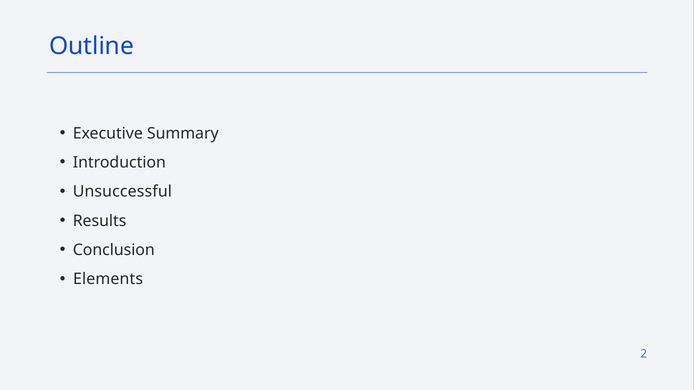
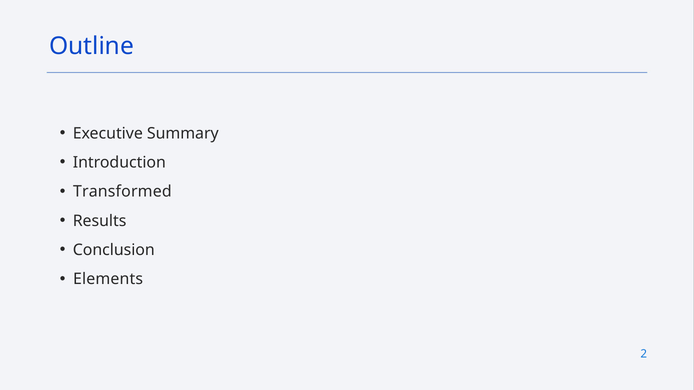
Unsuccessful: Unsuccessful -> Transformed (122, 192)
